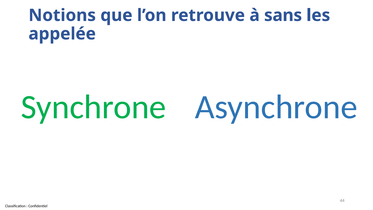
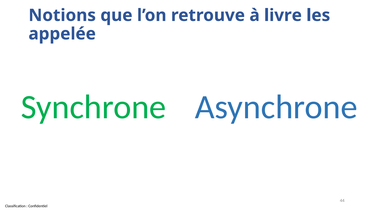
sans: sans -> livre (283, 15)
